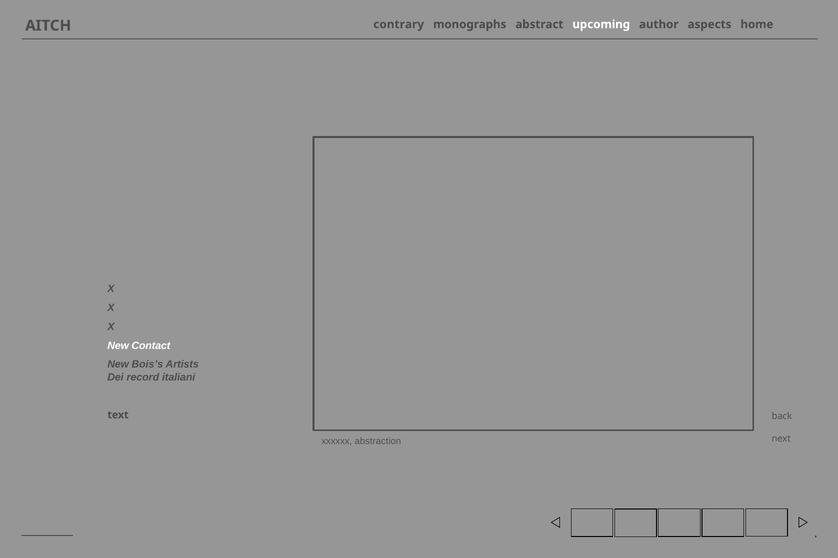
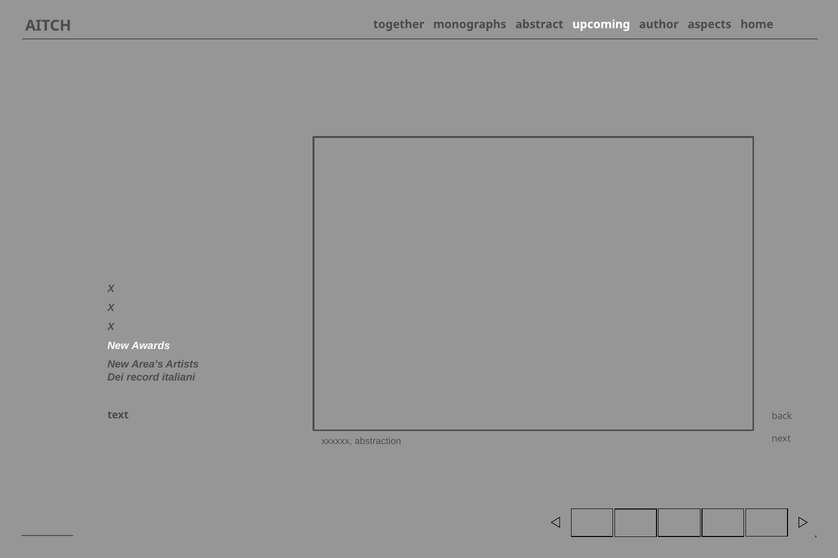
contrary: contrary -> together (399, 24)
Contact: Contact -> Awards (151, 346)
Bois’s: Bois’s -> Area’s (147, 365)
